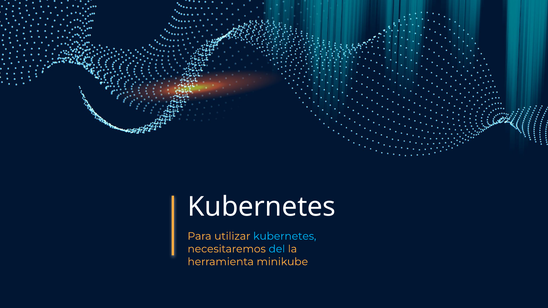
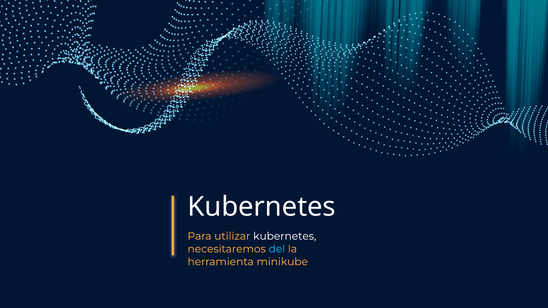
kubernetes colour: light blue -> white (285, 236)
